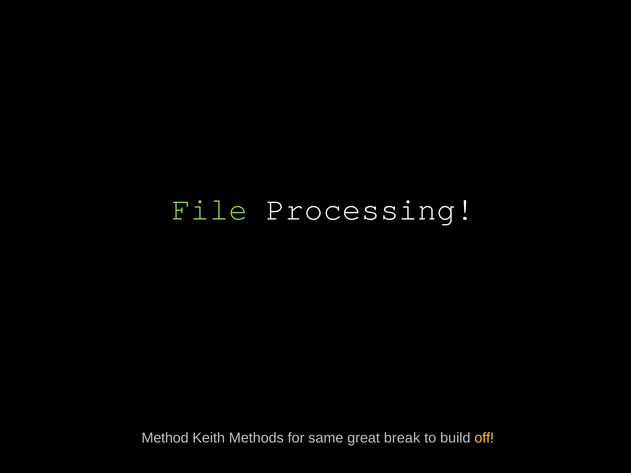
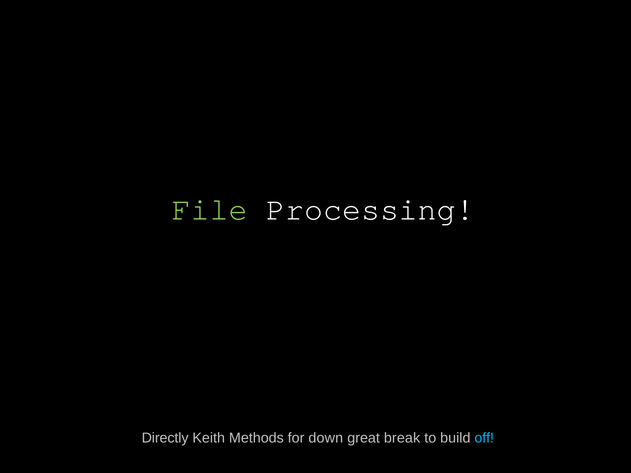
Method: Method -> Directly (165, 438)
same: same -> down (326, 438)
off colour: yellow -> light blue (484, 438)
